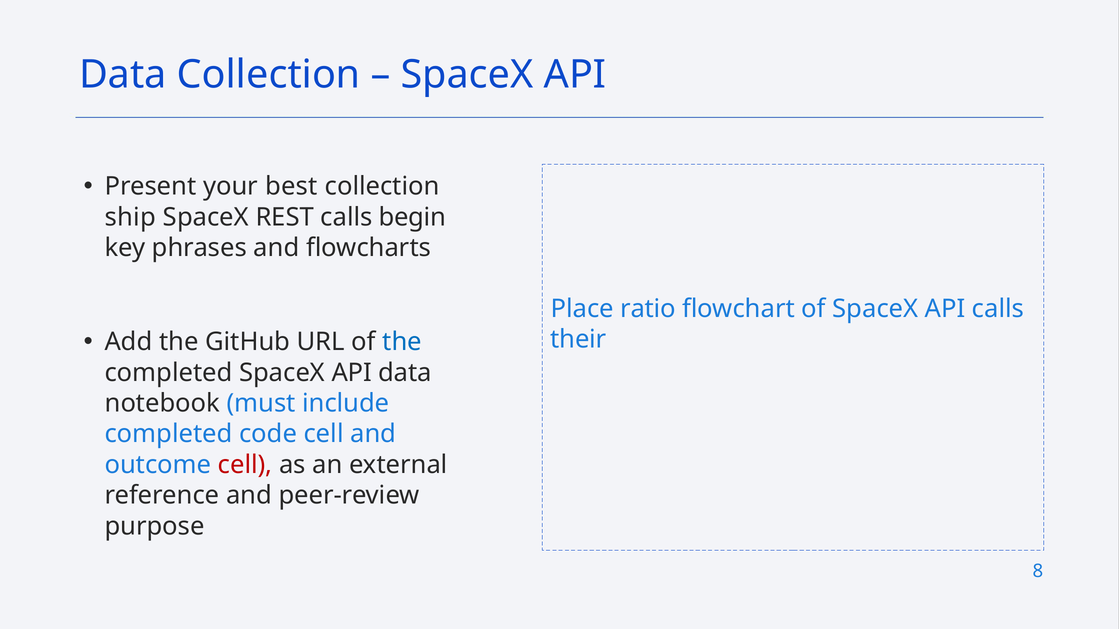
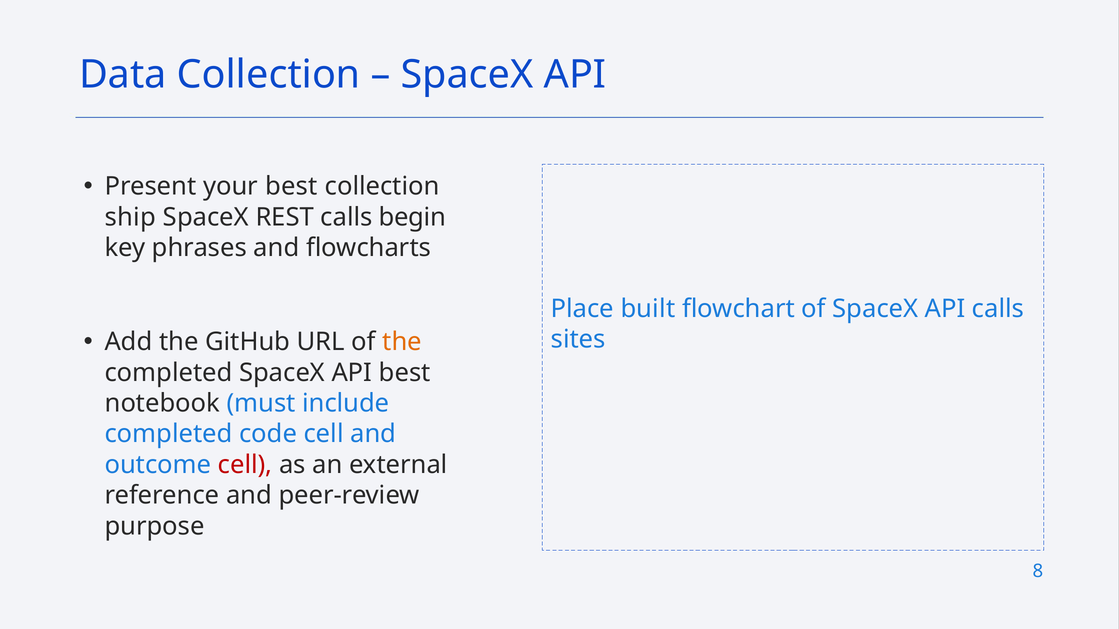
ratio: ratio -> built (648, 309)
the colour: blue -> orange (402, 342)
their: their -> sites (578, 339)
API data: data -> best (405, 373)
